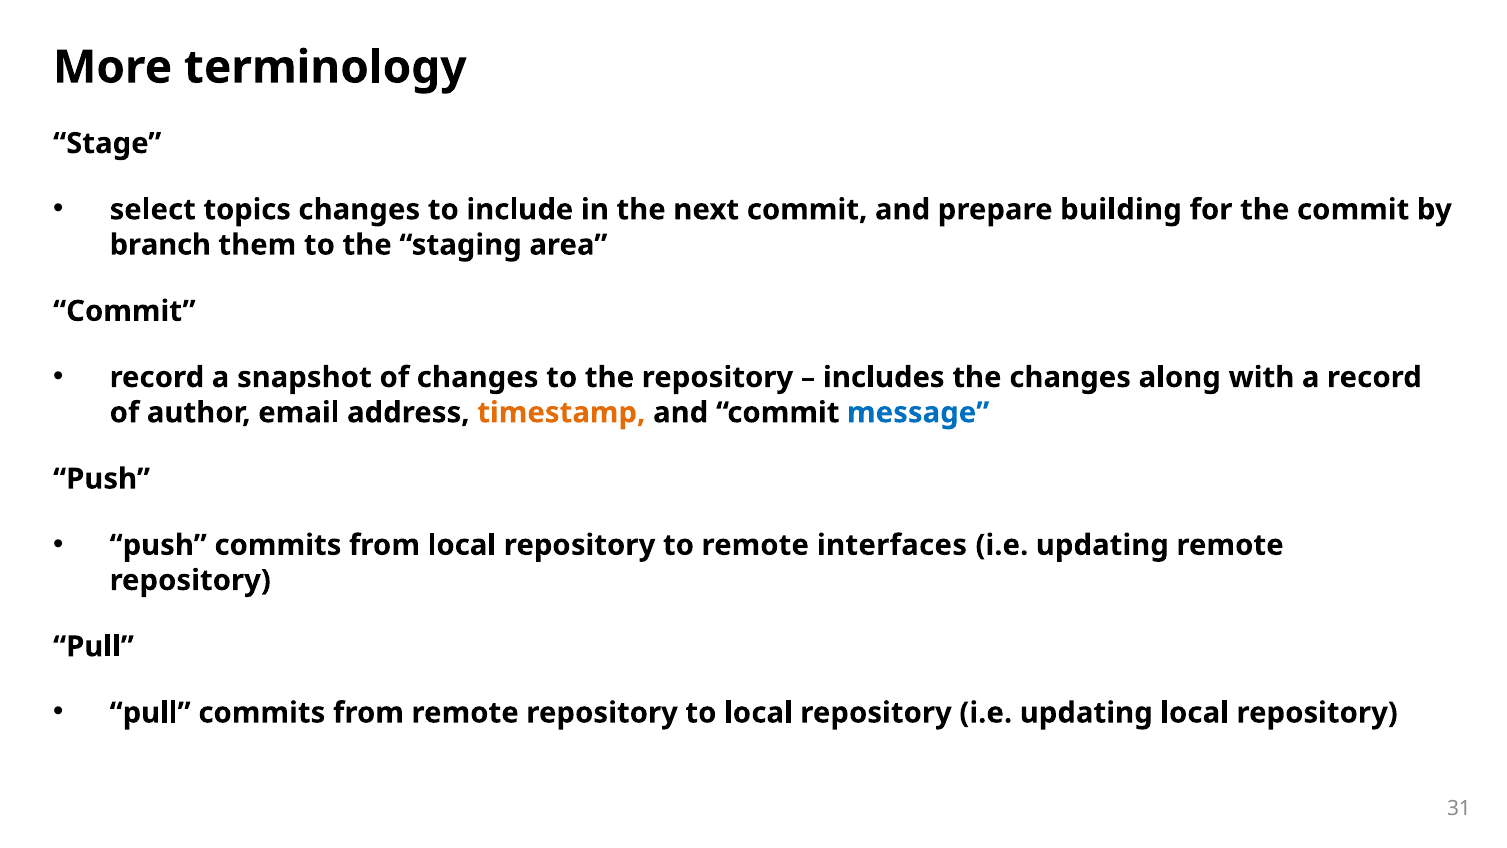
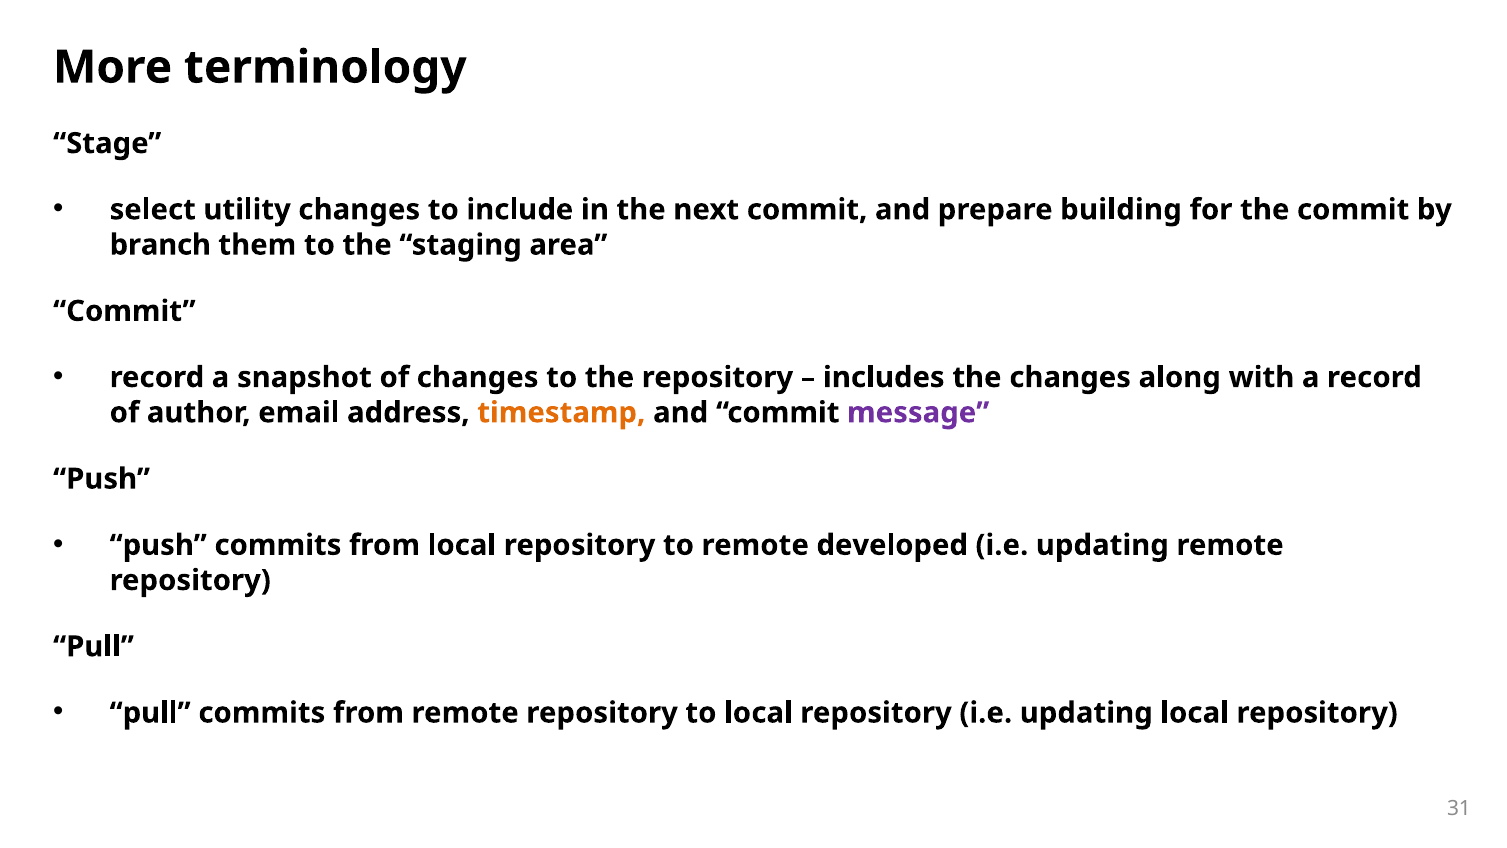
topics: topics -> utility (247, 210)
message colour: blue -> purple (918, 413)
interfaces: interfaces -> developed (892, 545)
